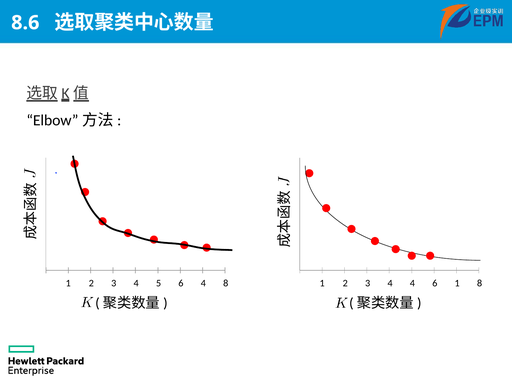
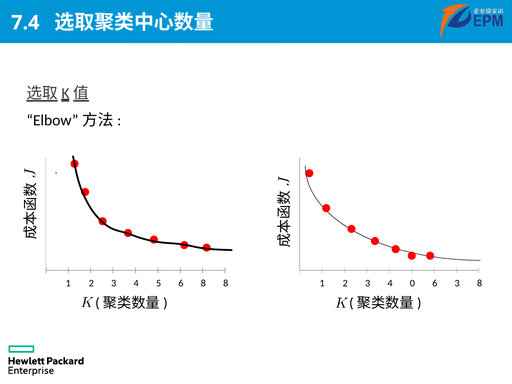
8.6: 8.6 -> 7.4 (25, 23)
6 4: 4 -> 8 (203, 283)
4 4: 4 -> 0 (412, 283)
6 1: 1 -> 3 (457, 283)
